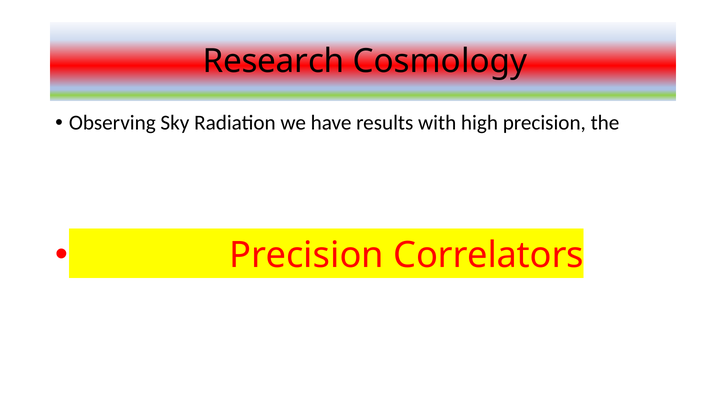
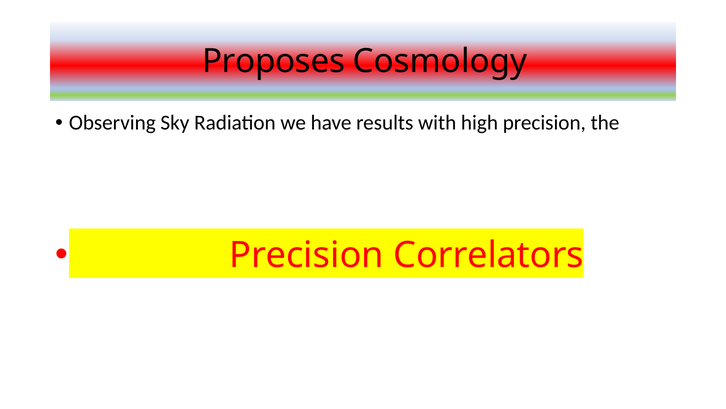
Research: Research -> Proposes (274, 61)
